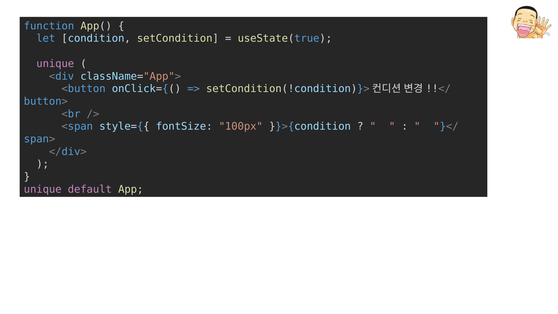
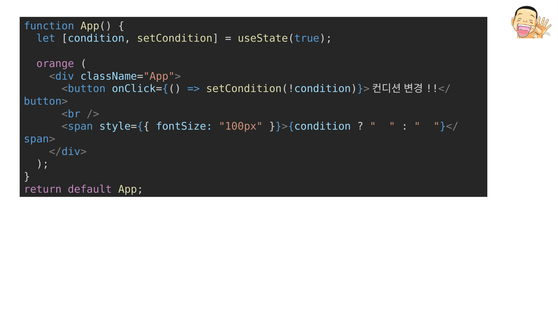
unique: unique -> orange (55, 64)
unique: unique -> return (43, 189)
